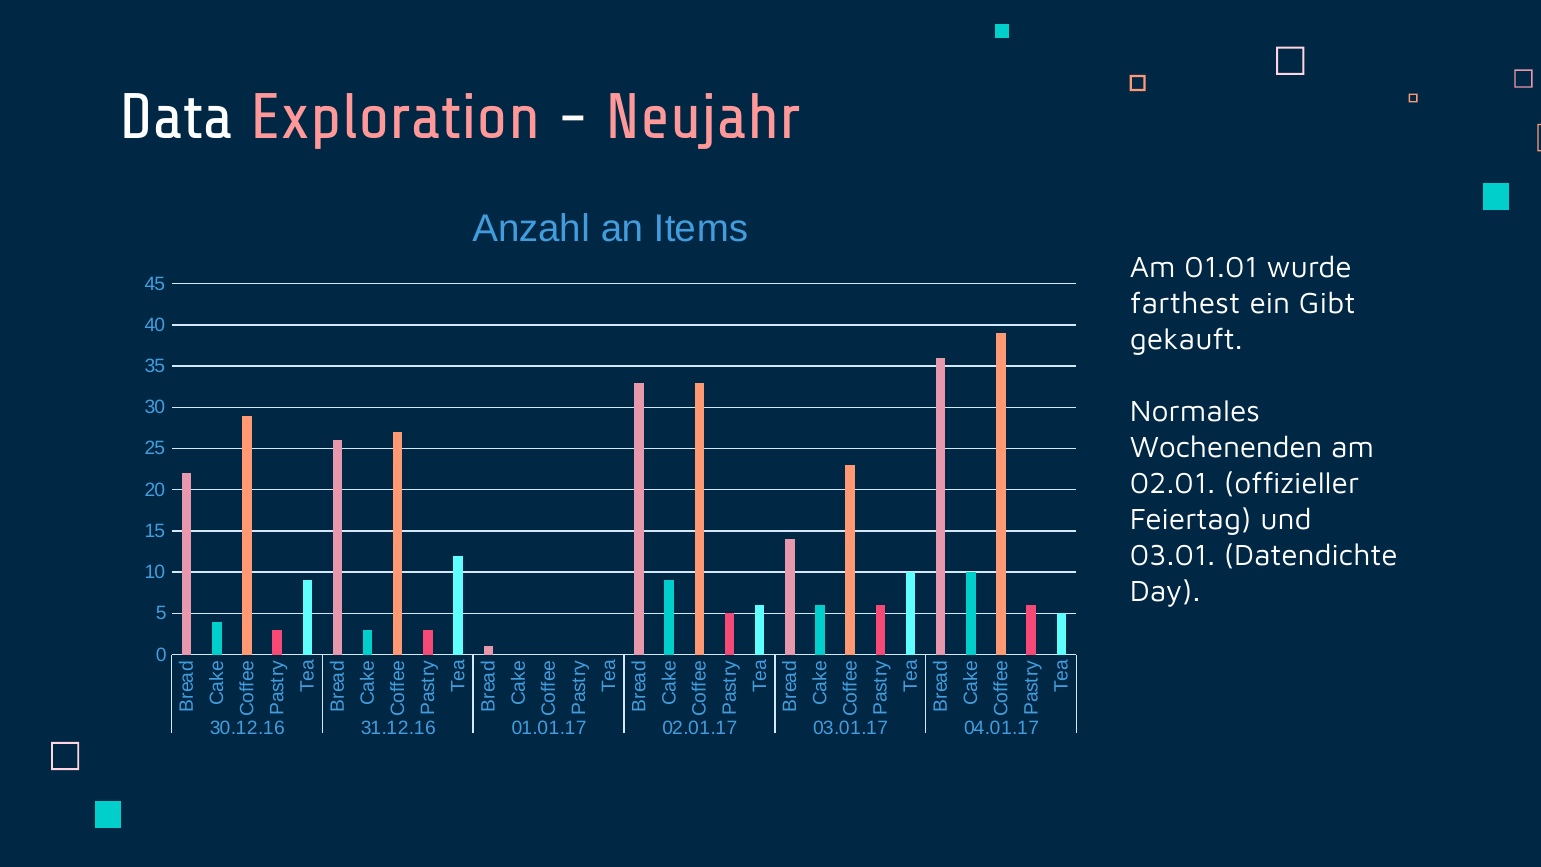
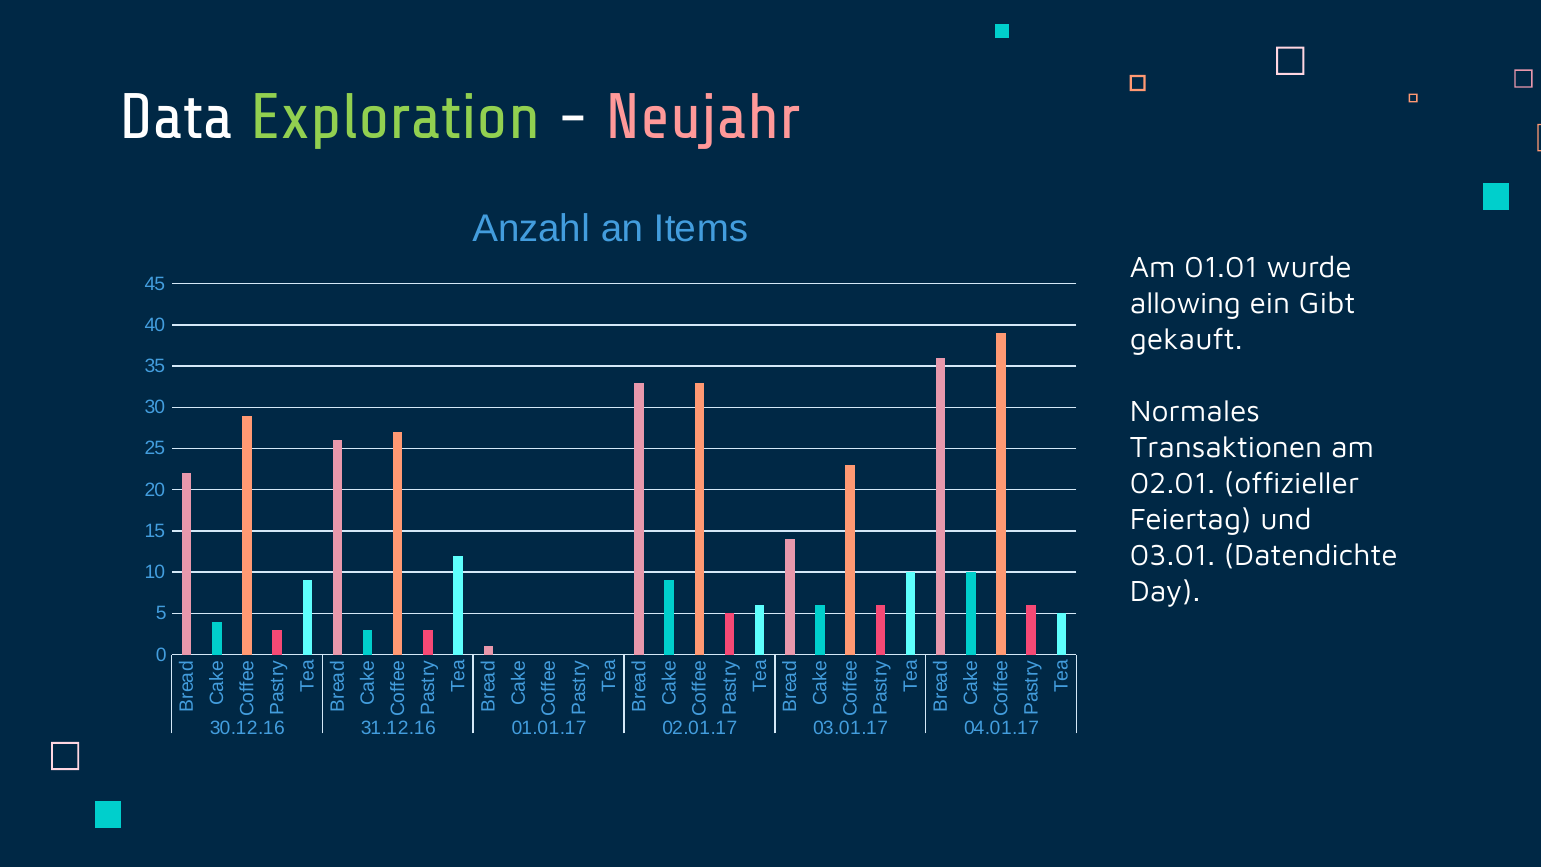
Exploration colour: pink -> light green (395, 117)
farthest: farthest -> allowing (1185, 303)
Wochenenden: Wochenenden -> Transaktionen (1226, 447)
